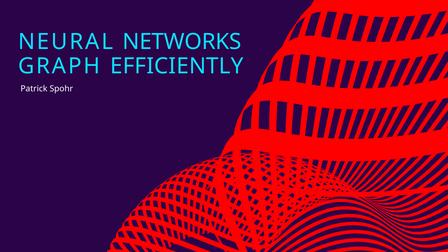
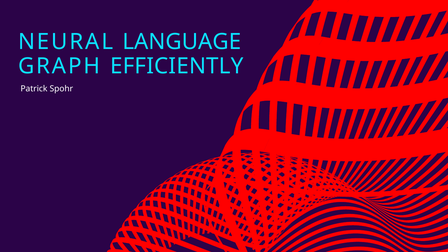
NETWORKS: NETWORKS -> LANGUAGE (182, 42)
